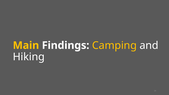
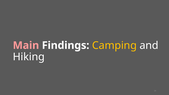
Main colour: yellow -> pink (26, 45)
